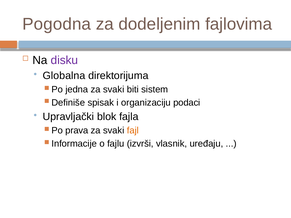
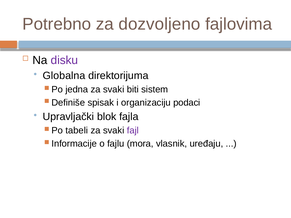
Pogodna: Pogodna -> Potrebno (57, 24)
dodeljenim: dodeljenim -> dozvoljeno (159, 24)
prava: prava -> tabeli (77, 131)
fajl colour: orange -> purple (133, 131)
izvrši: izvrši -> mora (140, 144)
